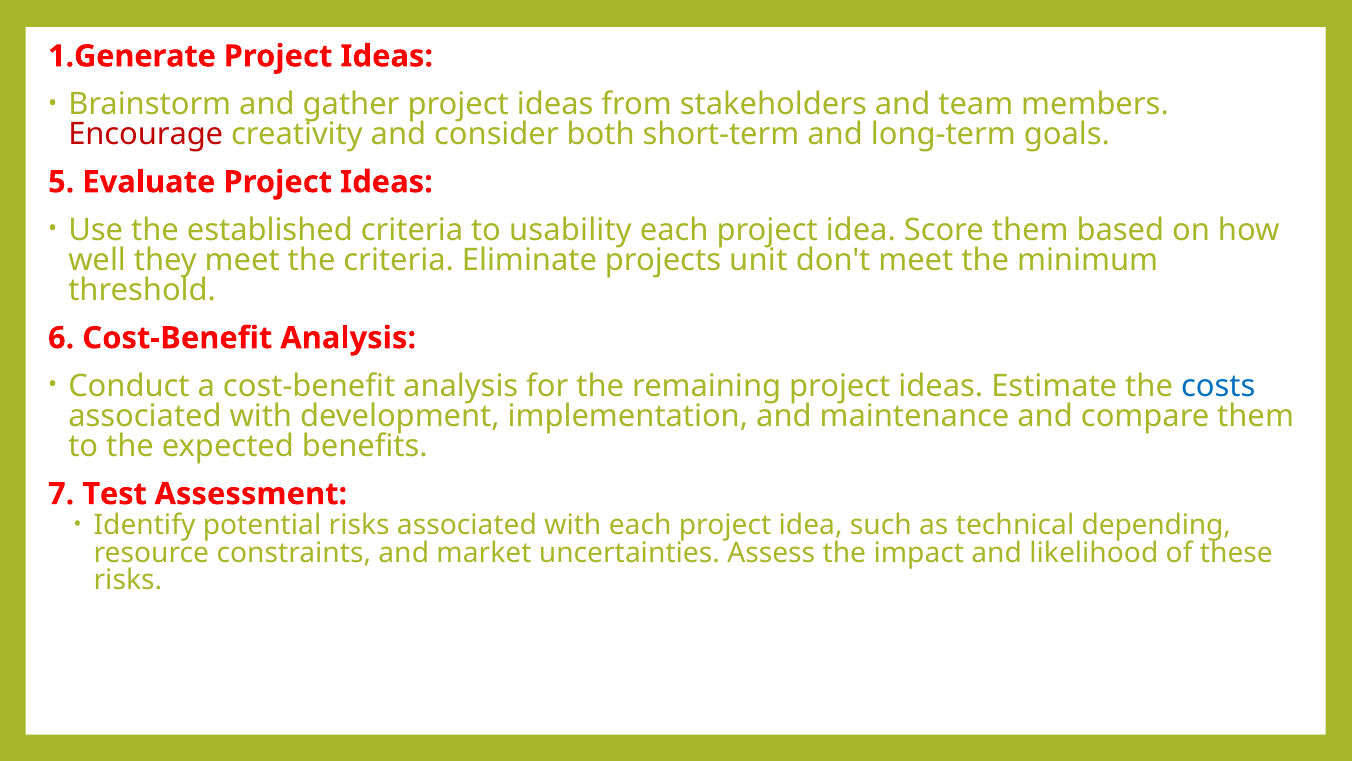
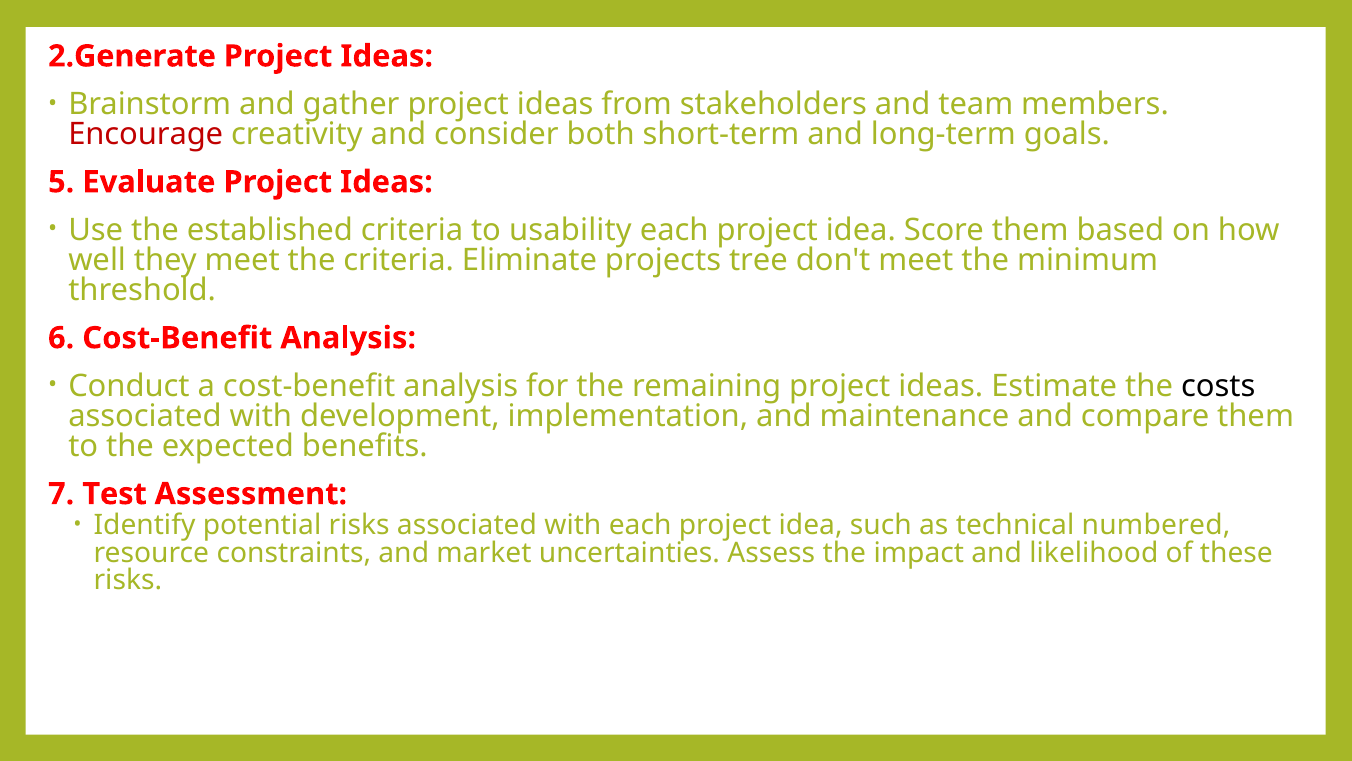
1.Generate: 1.Generate -> 2.Generate (132, 56)
unit: unit -> tree (758, 260)
costs colour: blue -> black (1218, 386)
depending: depending -> numbered (1156, 525)
